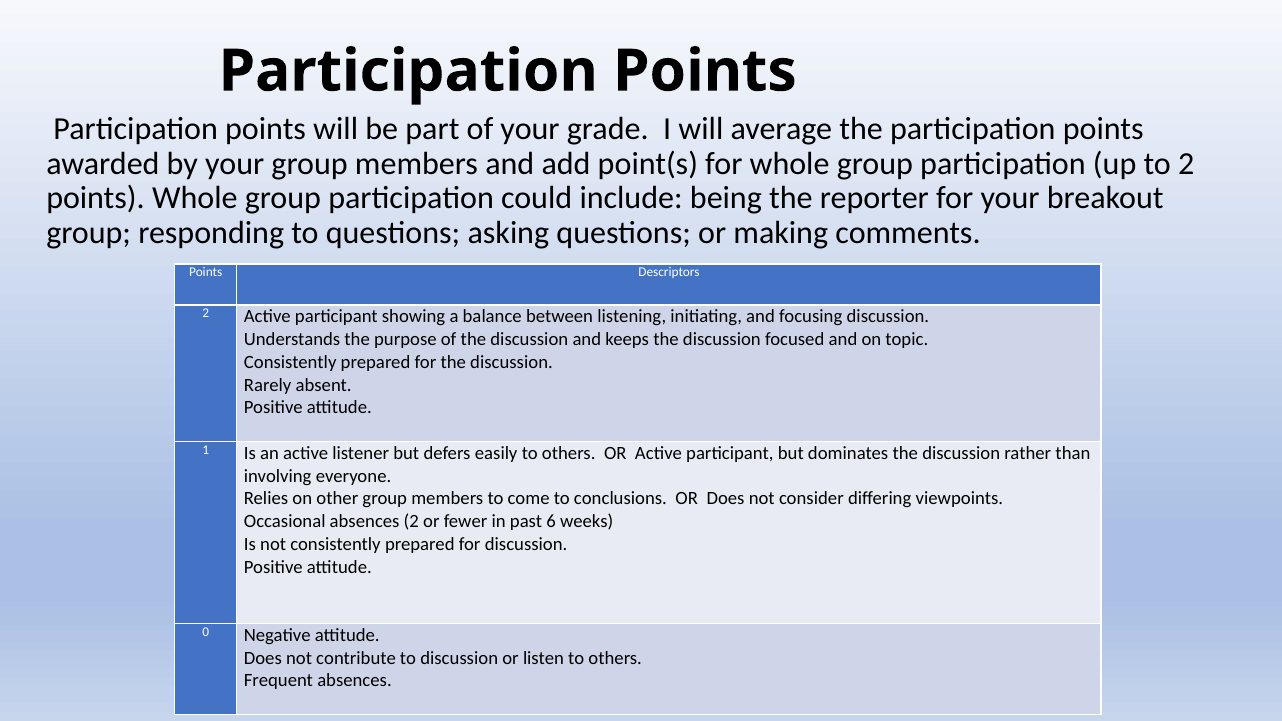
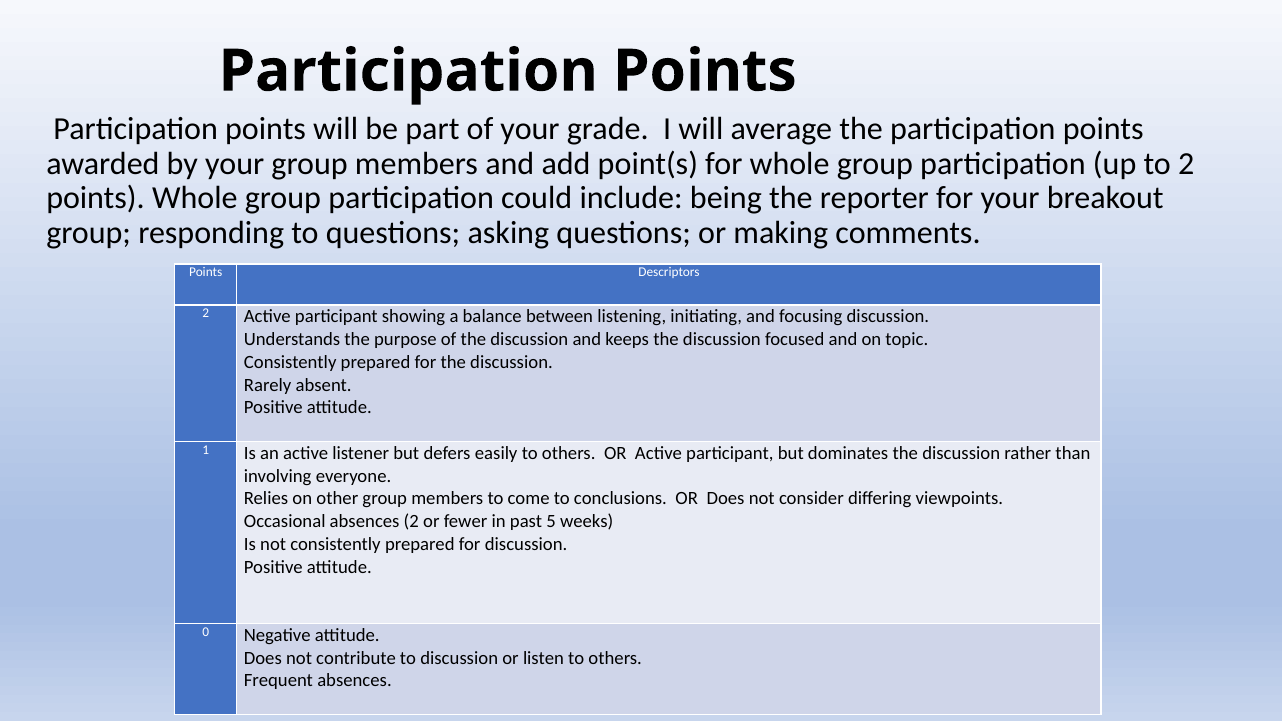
6: 6 -> 5 (551, 521)
